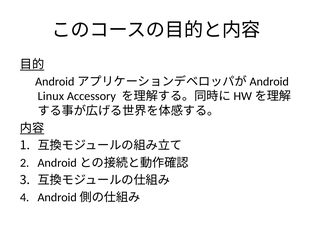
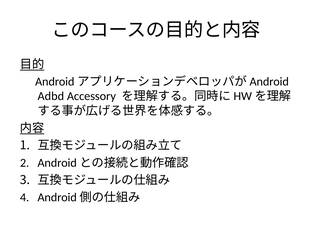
Linux: Linux -> Adbd (51, 96)
